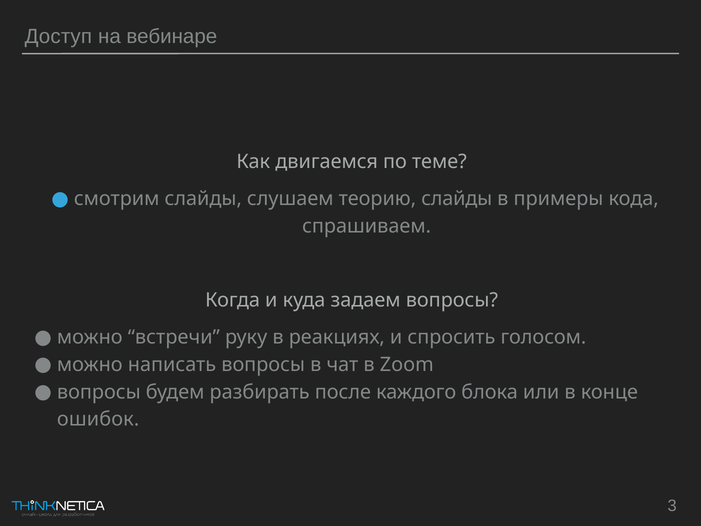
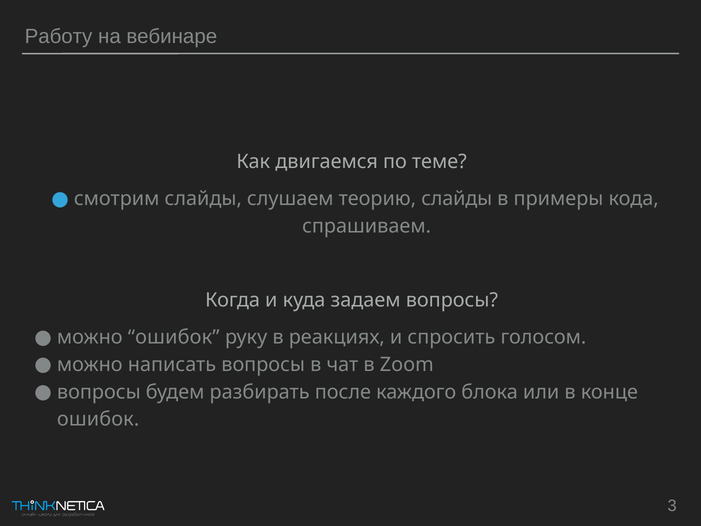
Доступ: Доступ -> Работу (59, 37)
можно встречи: встречи -> ошибок (174, 337)
